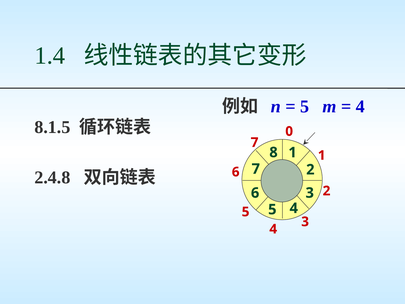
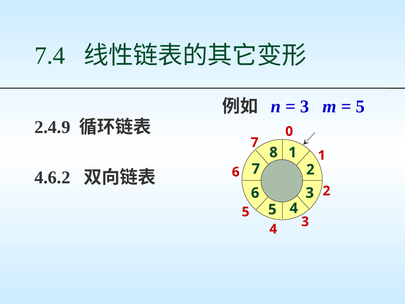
1.4: 1.4 -> 7.4 (50, 56)
5: 5 -> 3 (305, 107)
4: 4 -> 5 (360, 107)
8.1.5: 8.1.5 -> 2.4.9 (52, 127)
2.4.8: 2.4.8 -> 4.6.2 (52, 177)
